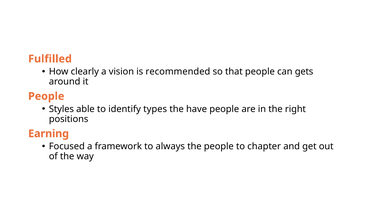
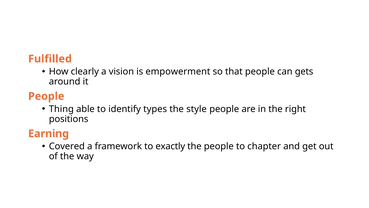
recommended: recommended -> empowerment (178, 71)
Styles: Styles -> Thing (61, 109)
have: have -> style (197, 109)
Focused: Focused -> Covered (67, 146)
always: always -> exactly (170, 146)
